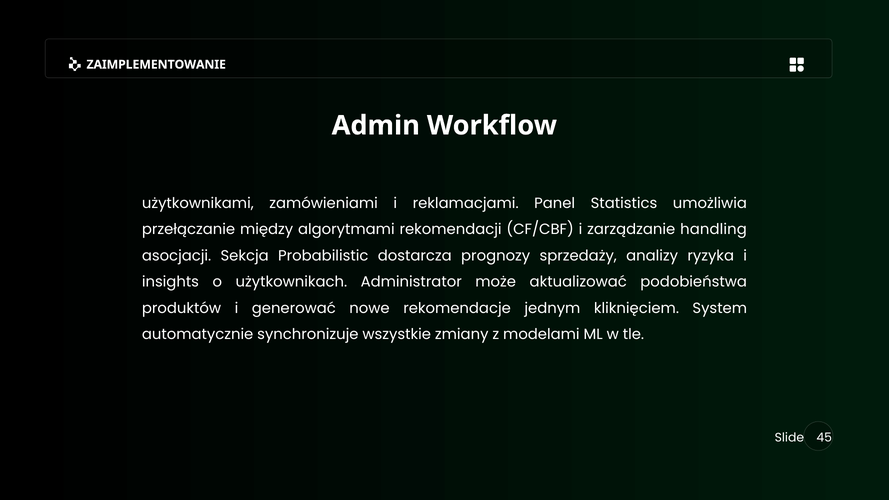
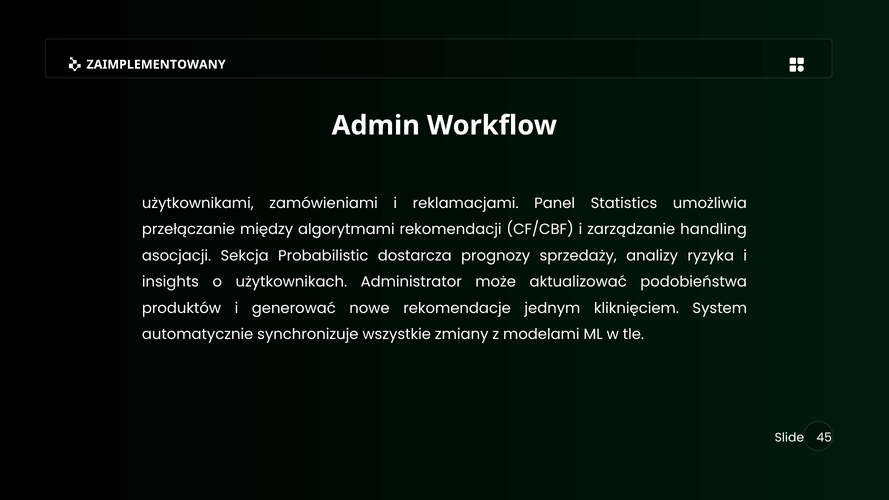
ZAIMPLEMENTOWANIE: ZAIMPLEMENTOWANIE -> ZAIMPLEMENTOWANY (156, 65)
